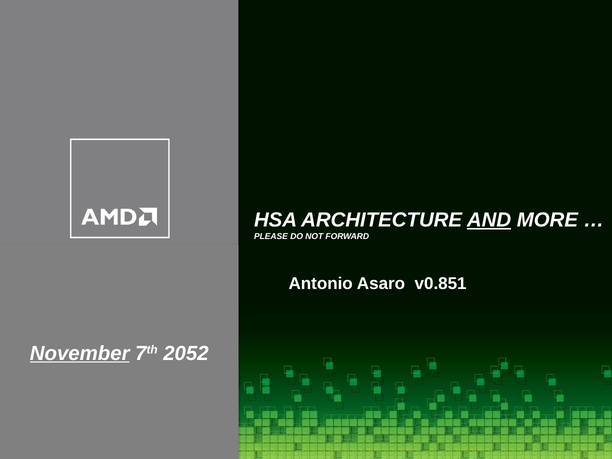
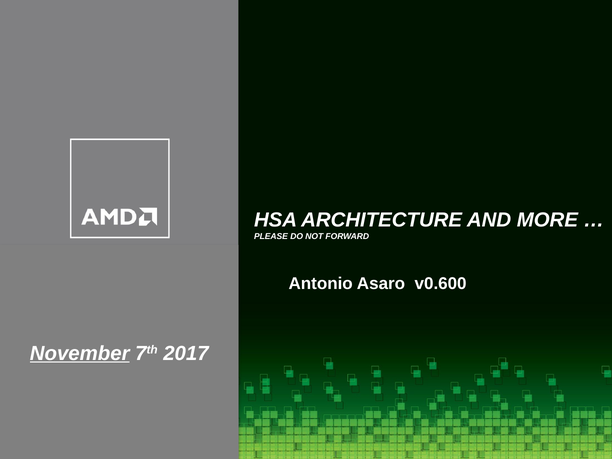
AND underline: present -> none (489, 220)
v0.851: v0.851 -> v0.600 (441, 283)
2052: 2052 -> 2017 (186, 353)
